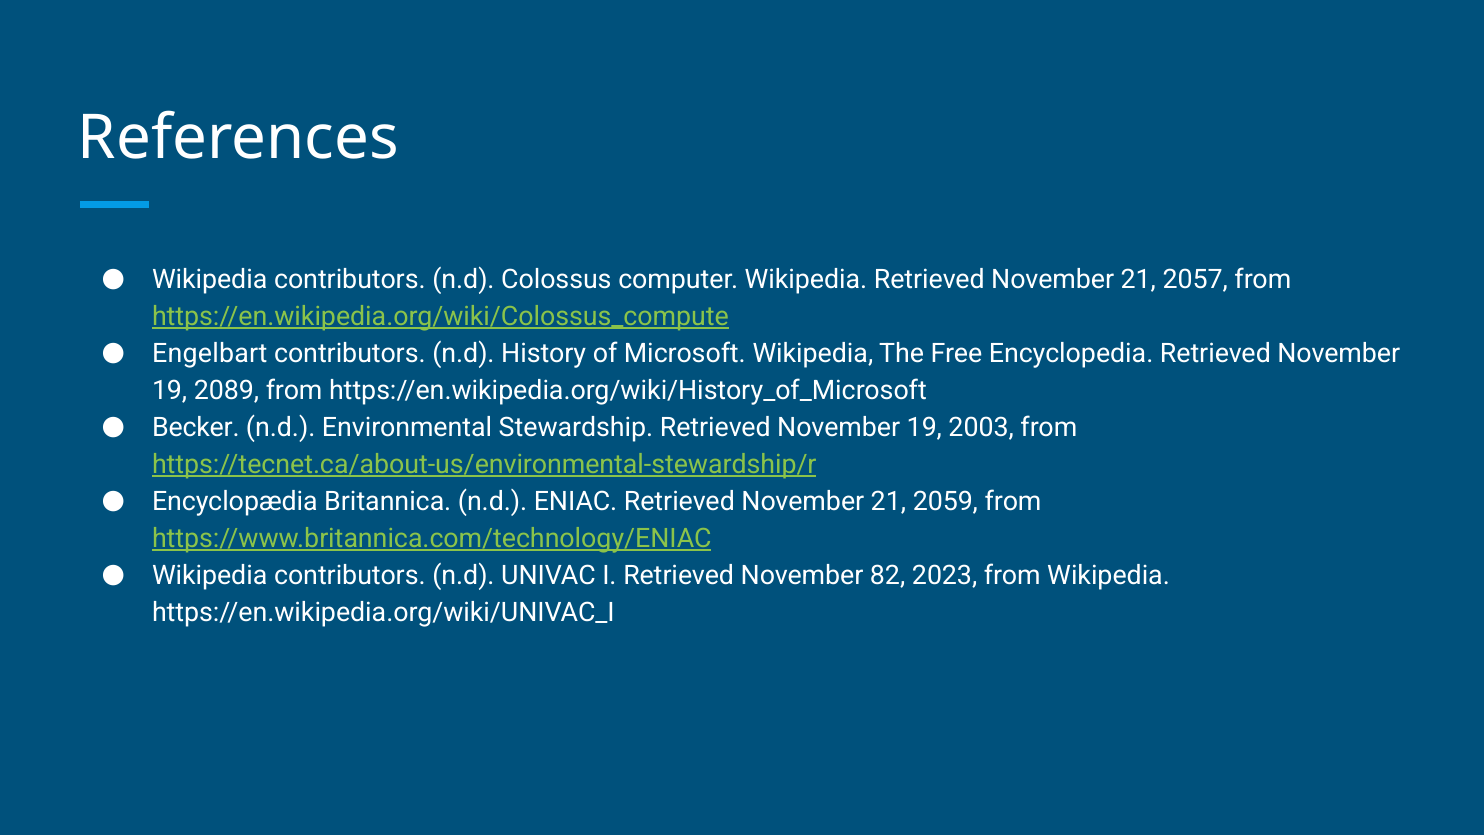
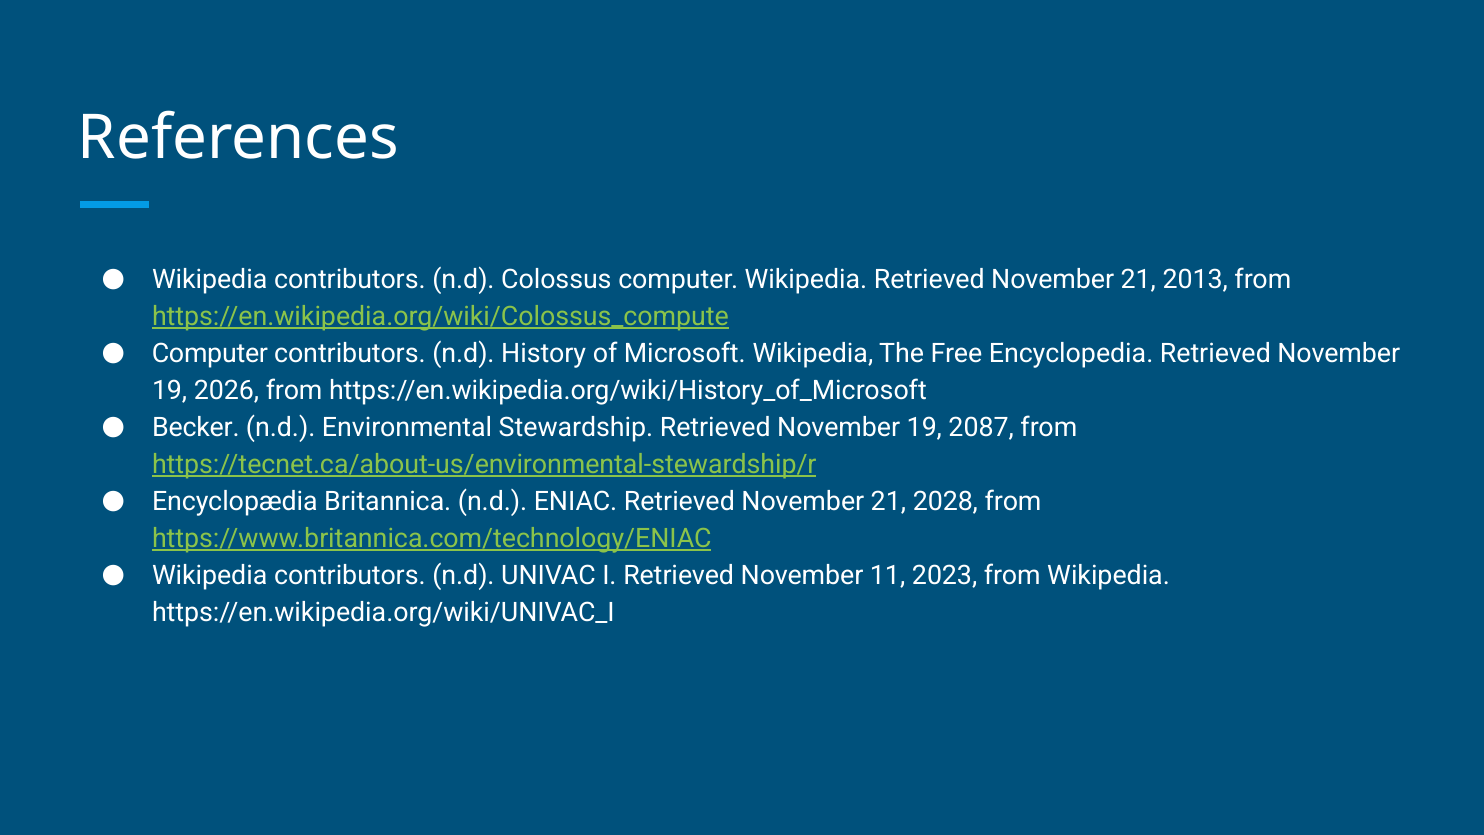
2057: 2057 -> 2013 (1195, 279)
Engelbart: Engelbart -> Computer (210, 353)
2089: 2089 -> 2026 (227, 390)
2003: 2003 -> 2087 (981, 427)
2059: 2059 -> 2028 (945, 501)
82: 82 -> 11 (888, 575)
